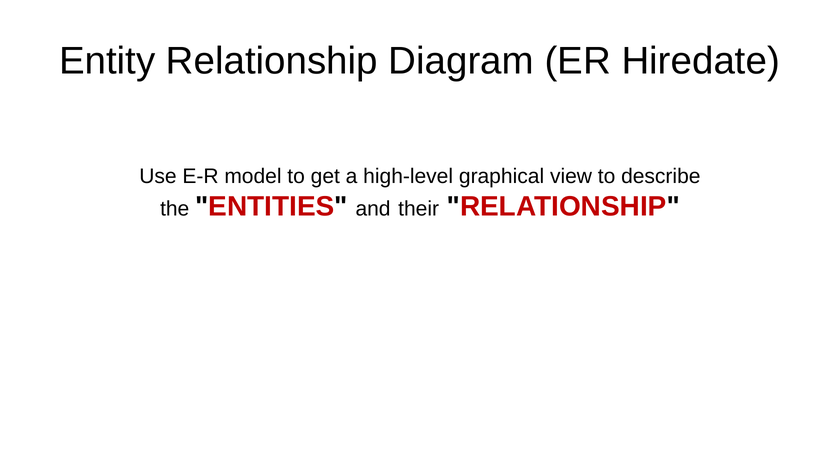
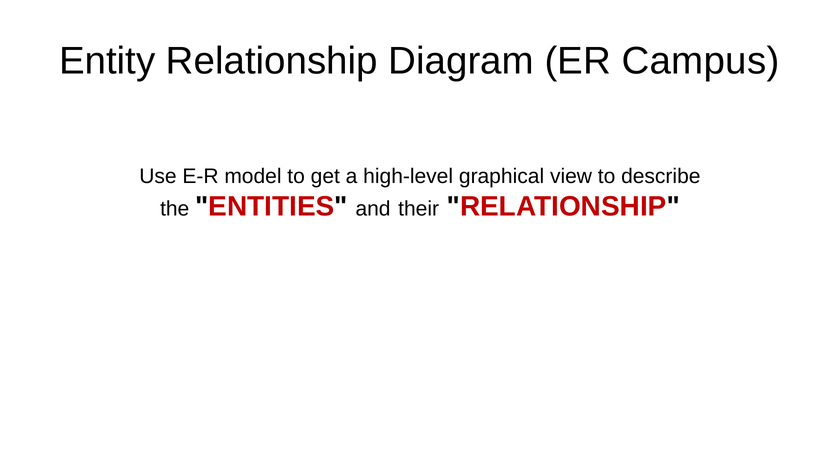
Hiredate: Hiredate -> Campus (701, 61)
